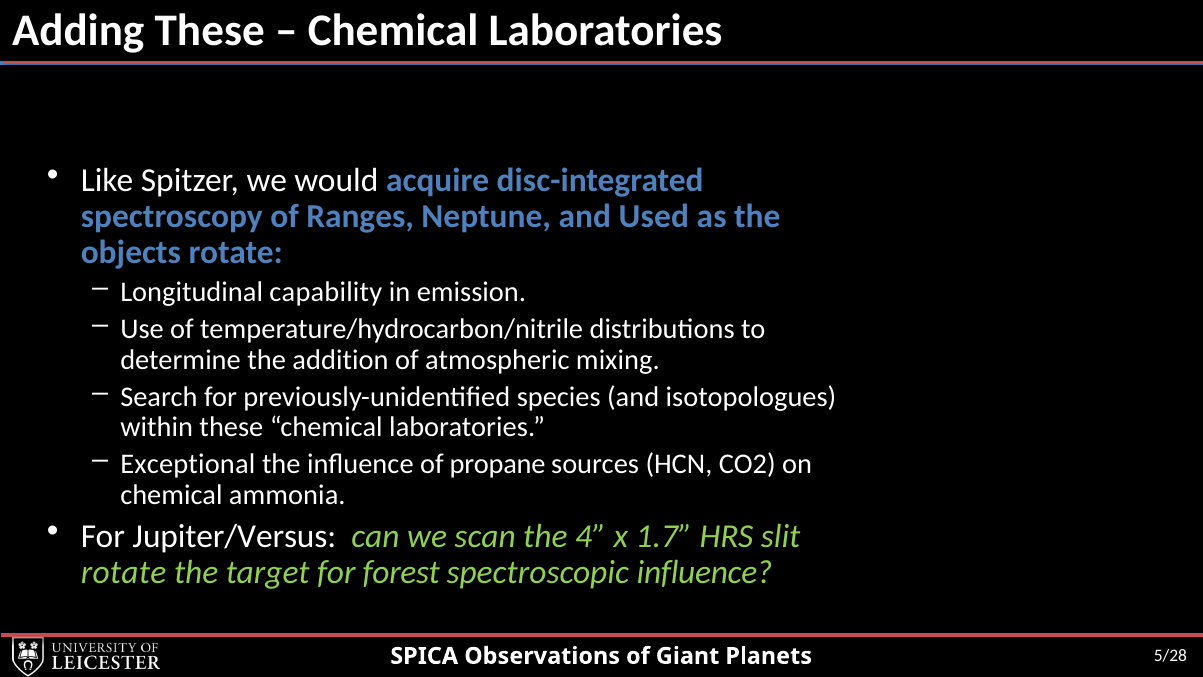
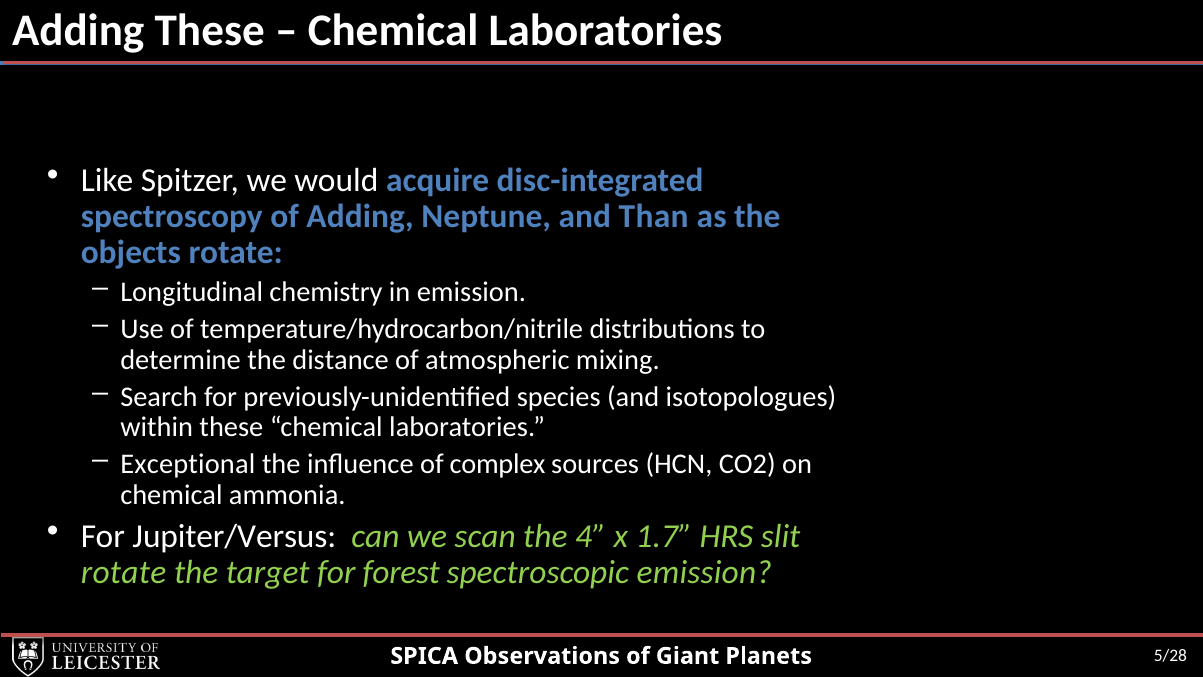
of Ranges: Ranges -> Adding (360, 217)
Used: Used -> Than (654, 217)
capability: capability -> chemistry (326, 292)
addition: addition -> distance (341, 359)
propane: propane -> complex (498, 464)
spectroscopic influence: influence -> emission (704, 572)
